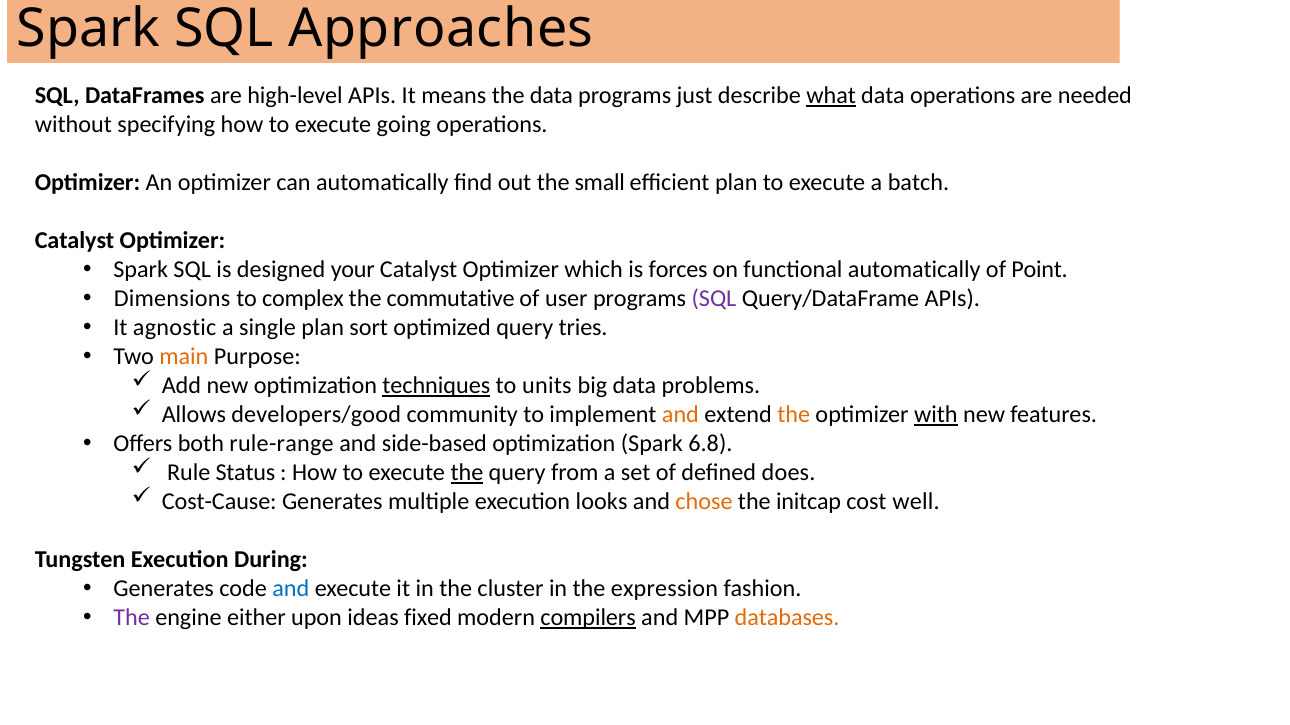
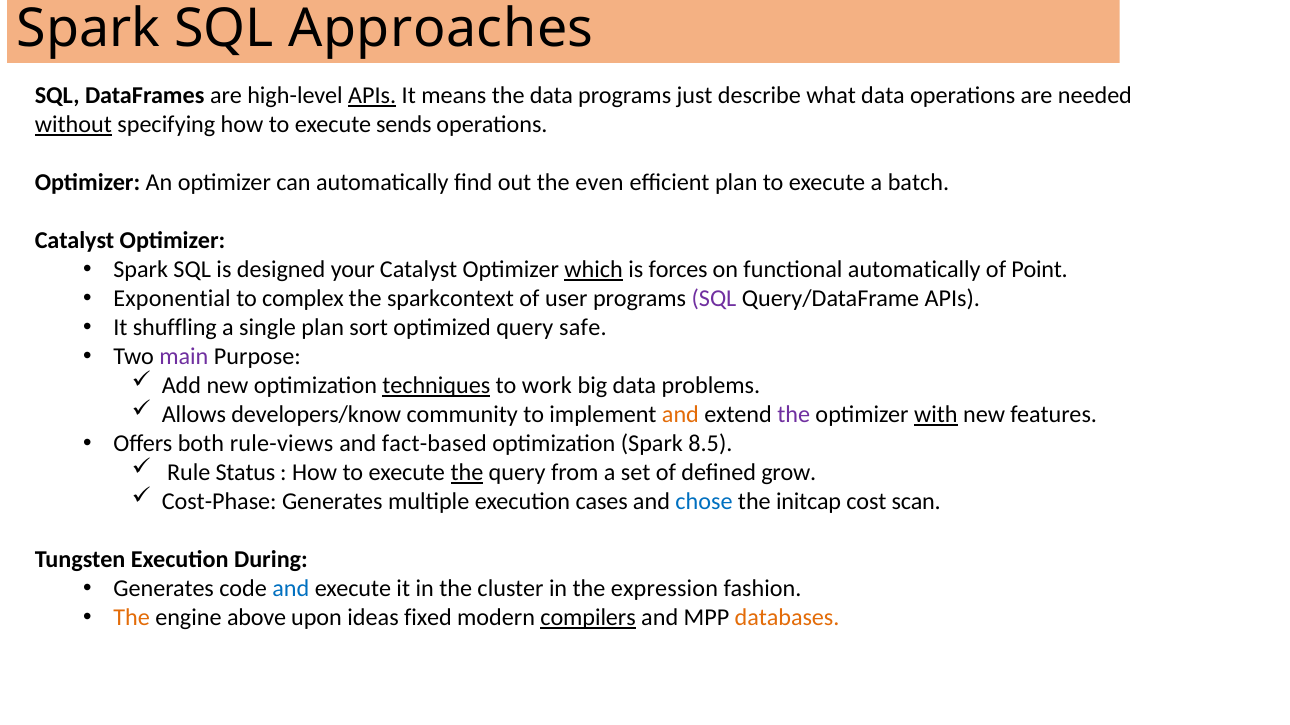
APIs underline: none -> present (372, 96)
what underline: present -> none (831, 96)
without underline: none -> present (73, 125)
going: going -> sends (404, 125)
small: small -> even (600, 183)
which underline: none -> present (594, 270)
Dimensions: Dimensions -> Exponential (172, 299)
commutative: commutative -> sparkcontext (451, 299)
agnostic: agnostic -> shuffling (175, 328)
tries: tries -> safe (583, 328)
main colour: orange -> purple (184, 357)
units: units -> work (547, 386)
developers/good: developers/good -> developers/know (316, 415)
the colour: orange -> purple (794, 415)
rule-range: rule-range -> rule-views (282, 444)
side-based: side-based -> fact-based (434, 444)
6.8: 6.8 -> 8.5 (710, 444)
does: does -> grow (789, 473)
Cost-Cause: Cost-Cause -> Cost-Phase (219, 502)
looks: looks -> cases (602, 502)
chose colour: orange -> blue (704, 502)
well: well -> scan (916, 502)
The colour: purple -> orange (132, 618)
either: either -> above (257, 618)
